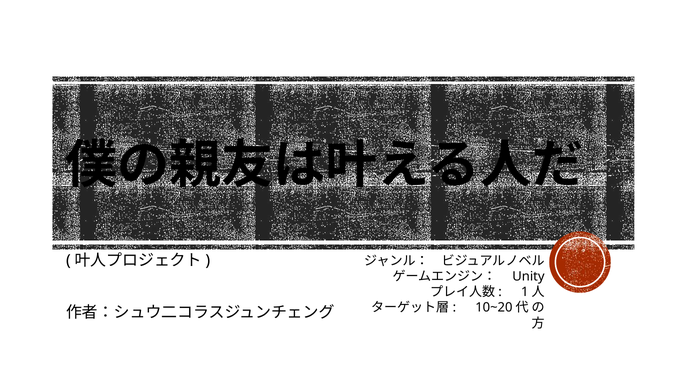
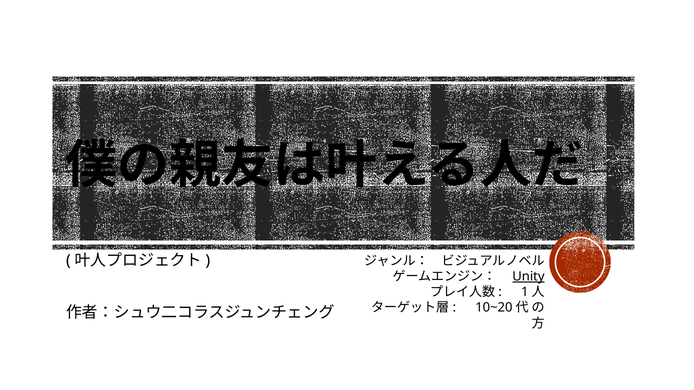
Unity underline: none -> present (528, 277)
